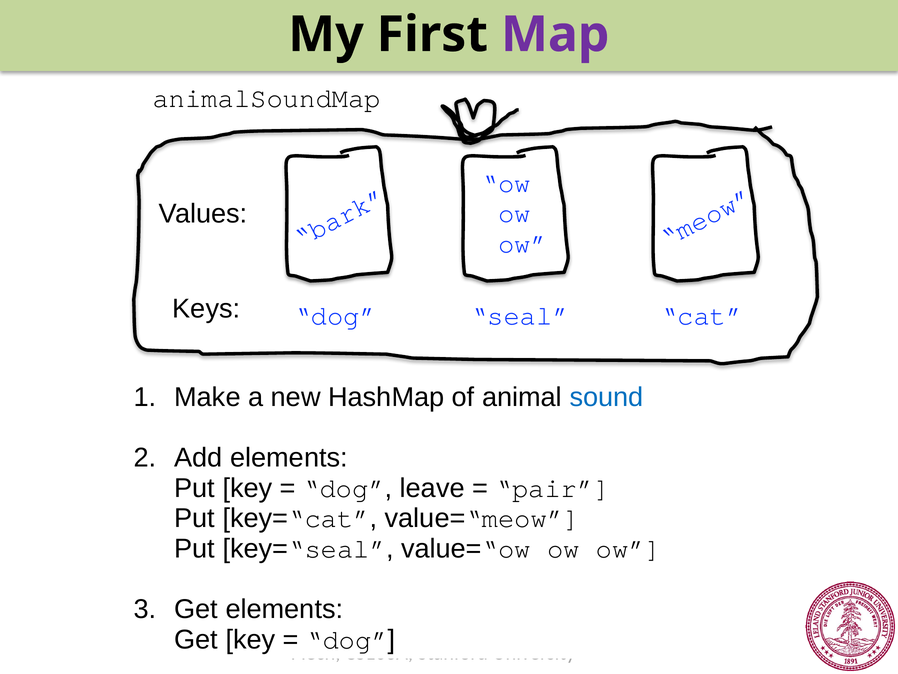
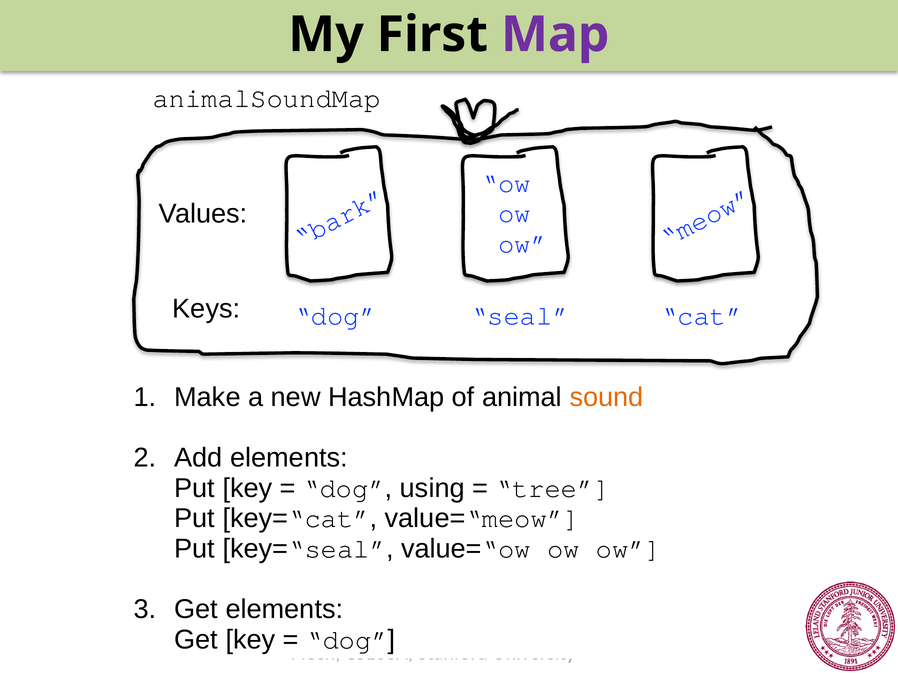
sound colour: blue -> orange (607, 397)
leave: leave -> using (432, 488)
pair: pair -> tree (553, 488)
